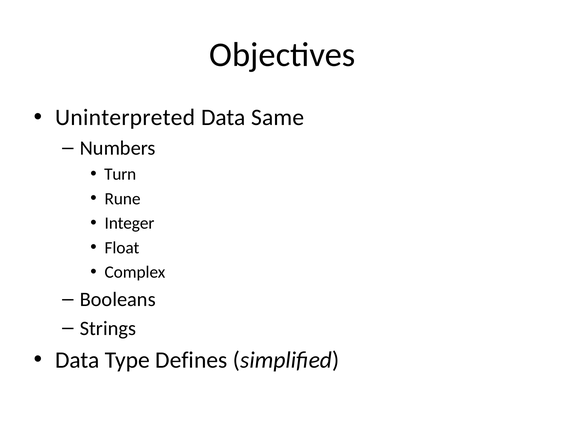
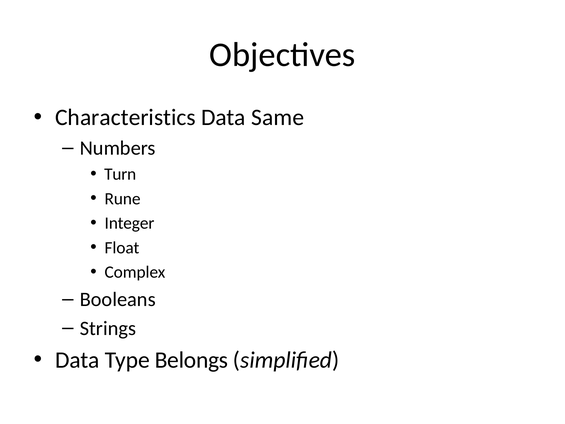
Uninterpreted: Uninterpreted -> Characteristics (125, 117)
Defines: Defines -> Belongs (191, 360)
